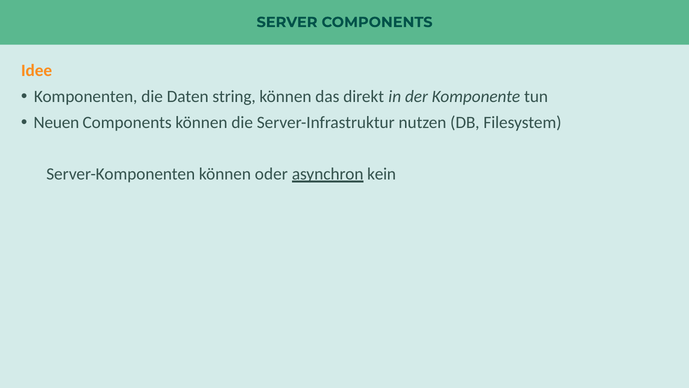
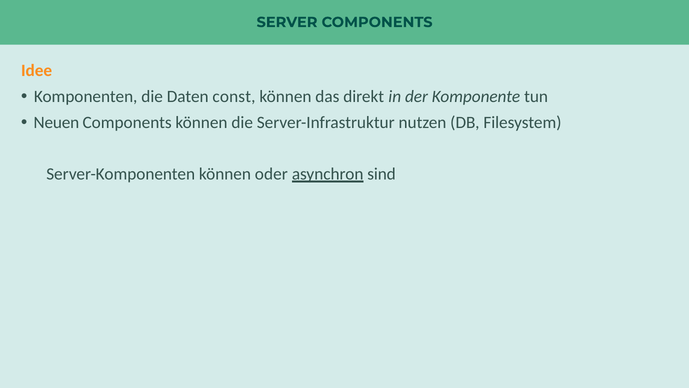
string: string -> const (234, 96)
kein: kein -> sind (382, 174)
